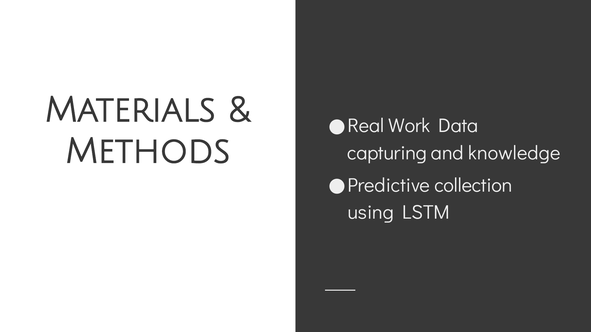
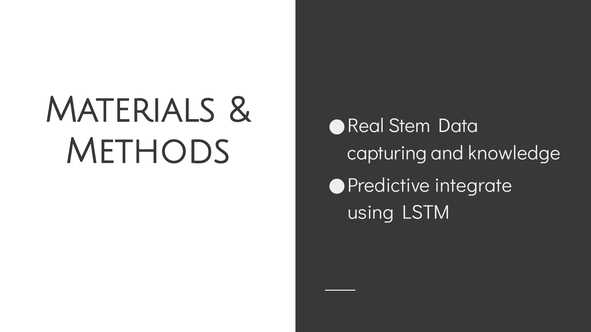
Work: Work -> Stem (409, 126)
collection: collection -> integrate (473, 186)
